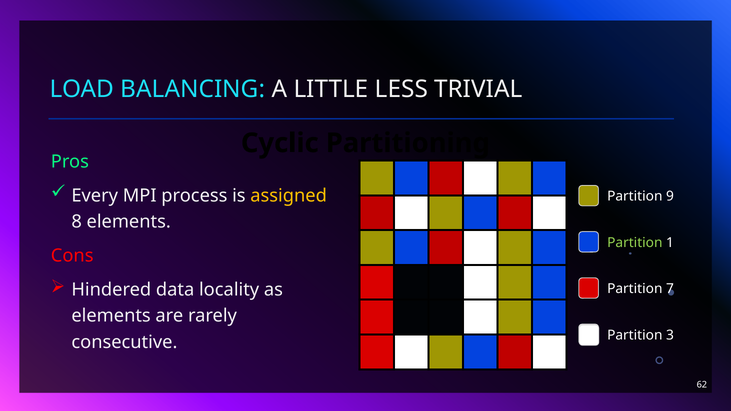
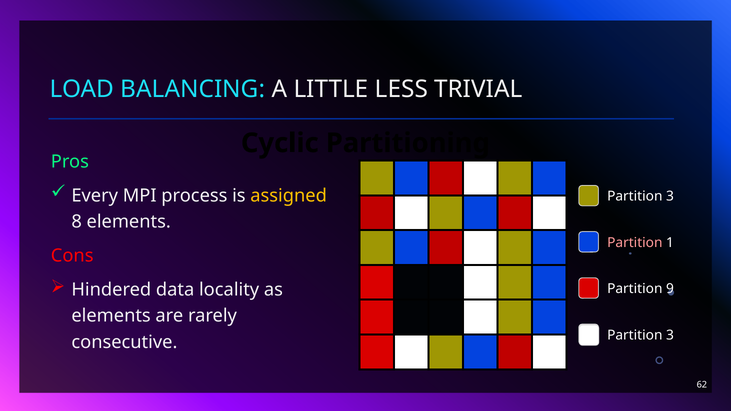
9: 9 -> 3 (670, 196)
Partition colour: light green -> pink (635, 243)
7: 7 -> 9 (670, 289)
